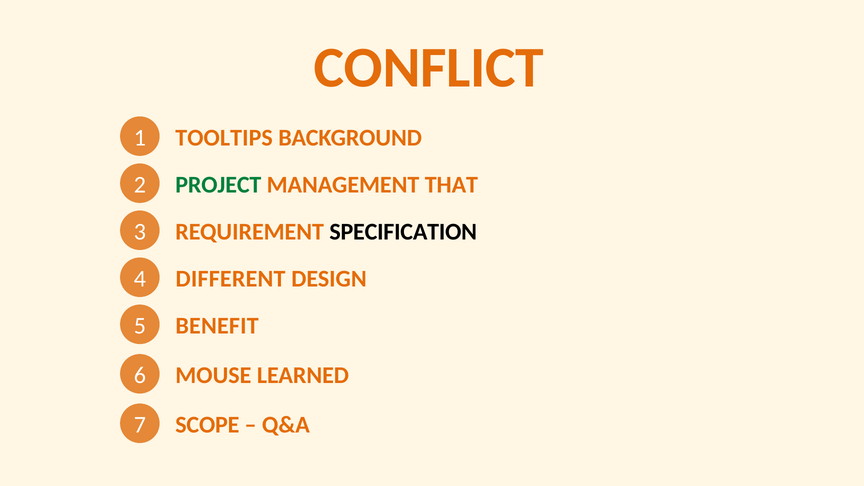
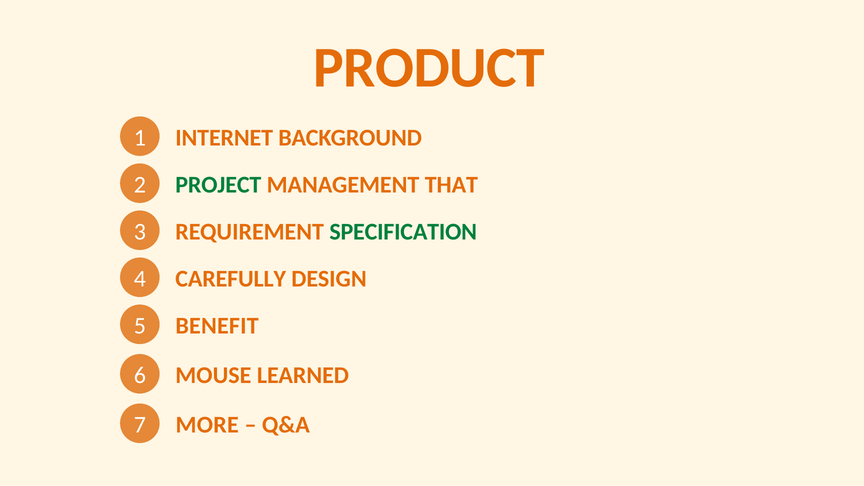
CONFLICT: CONFLICT -> PRODUCT (429, 68)
TOOLTIPS: TOOLTIPS -> INTERNET (224, 138)
SPECIFICATION colour: black -> green (403, 232)
DIFFERENT: DIFFERENT -> CAREFULLY (231, 279)
SCOPE: SCOPE -> MORE (207, 425)
